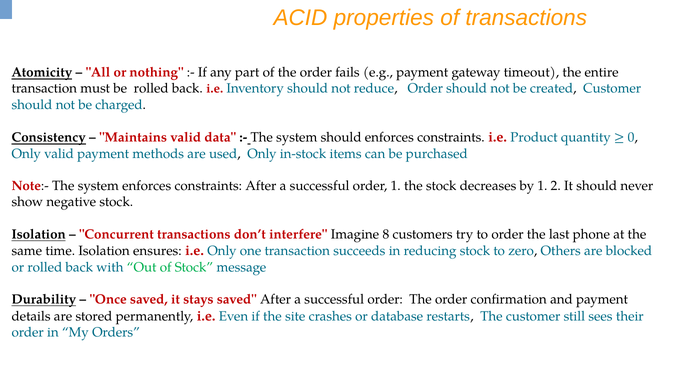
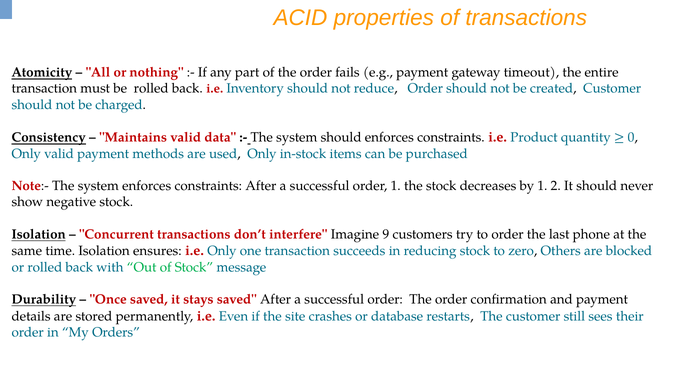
8: 8 -> 9 (386, 234)
